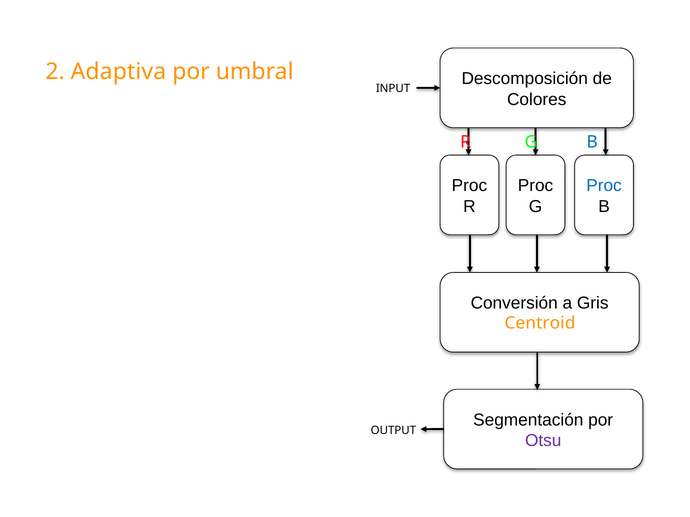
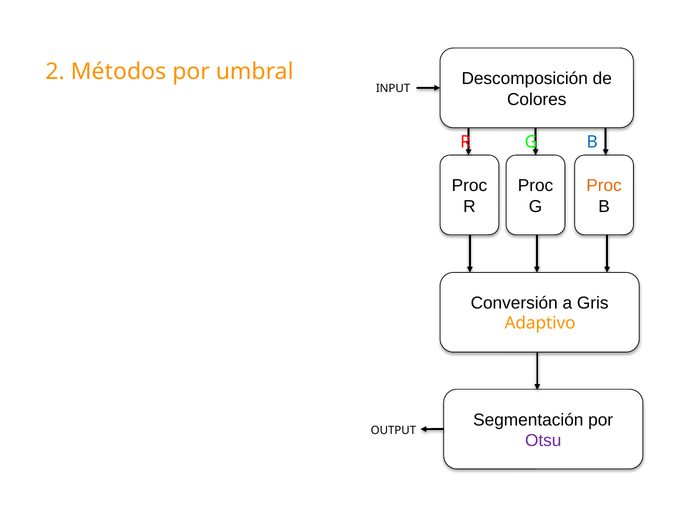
Adaptiva: Adaptiva -> Métodos (118, 72)
Proc colour: blue -> orange (604, 186)
Centroid: Centroid -> Adaptivo (540, 323)
